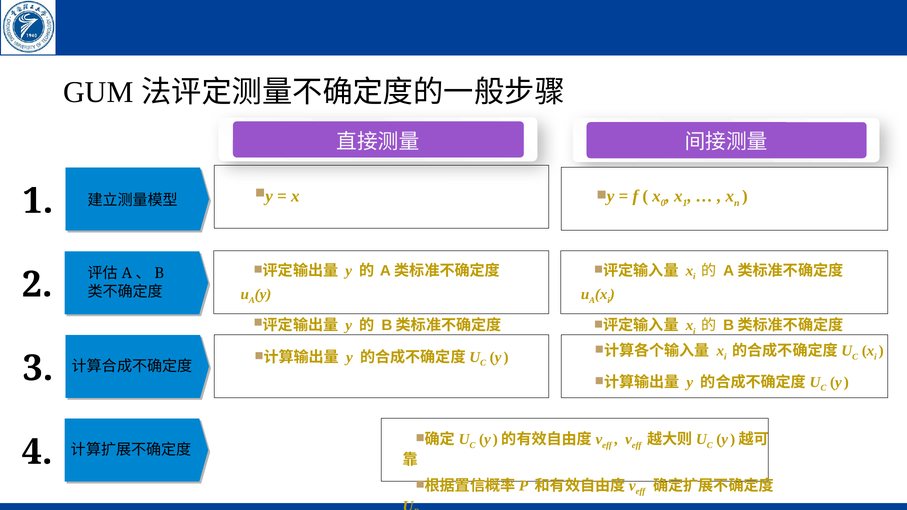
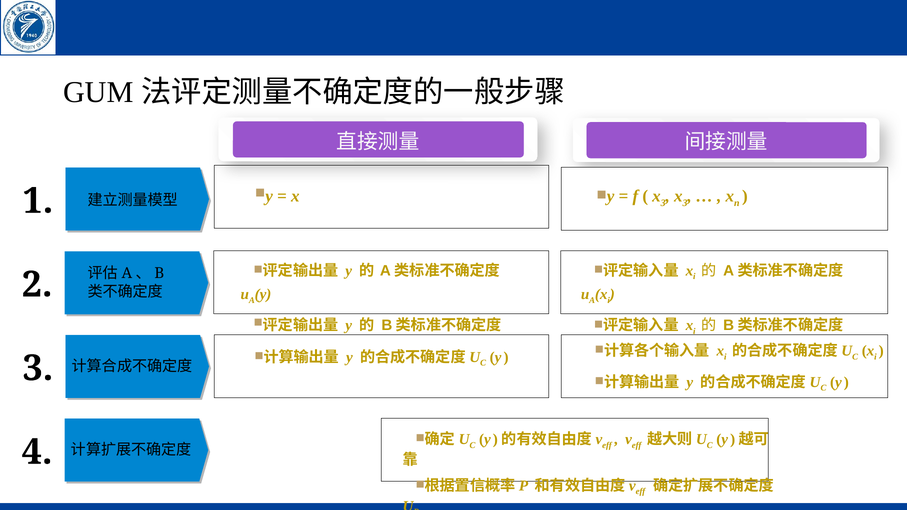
0: 0 -> 3 (663, 203)
1: 1 -> 3 (685, 203)
